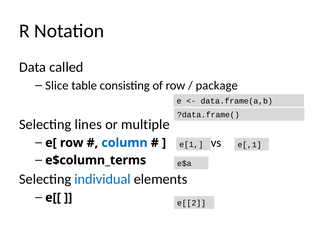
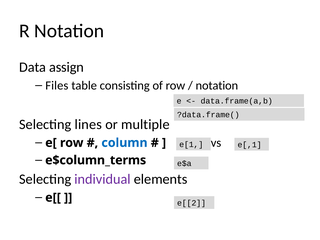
called: called -> assign (66, 67)
Slice: Slice -> Files (57, 86)
package: package -> notation (217, 86)
individual colour: blue -> purple (103, 179)
